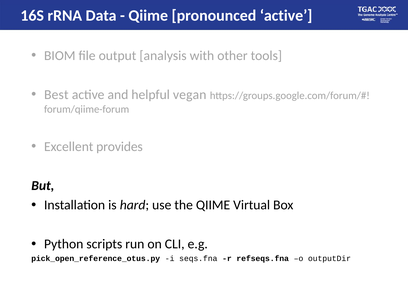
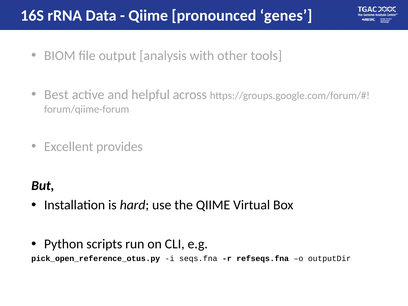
pronounced active: active -> genes (286, 16)
vegan: vegan -> across (190, 95)
